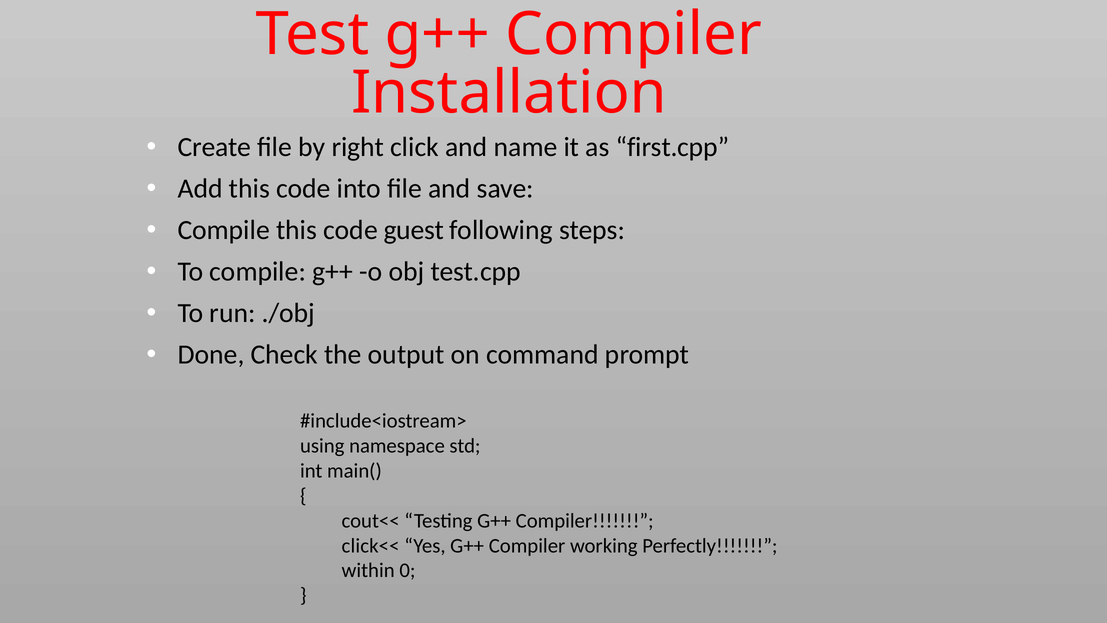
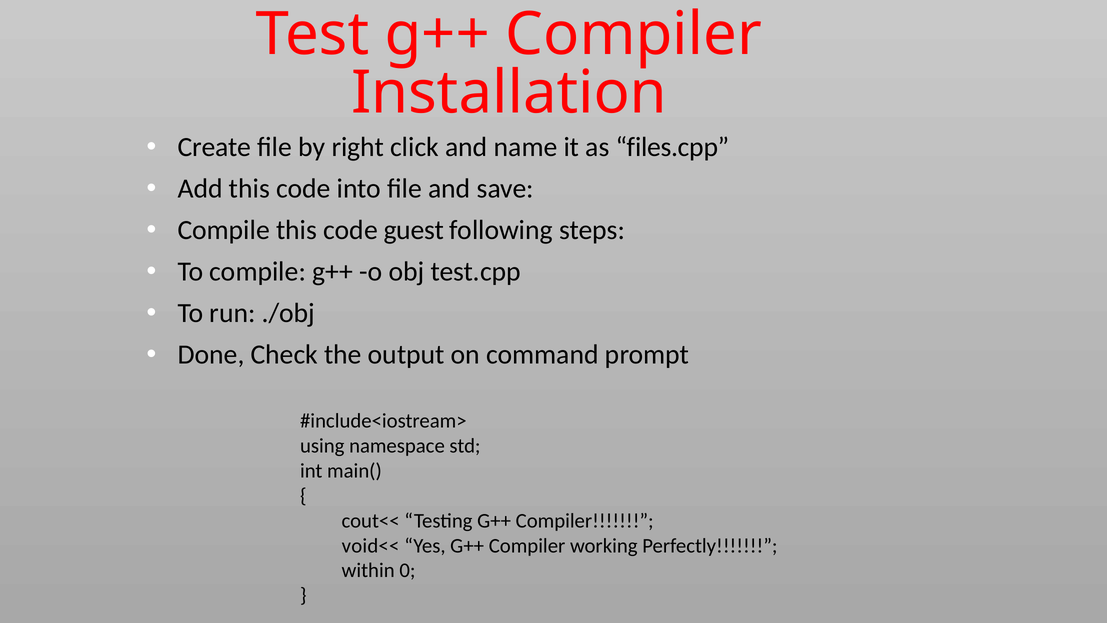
first.cpp: first.cpp -> files.cpp (673, 147)
click<<: click<< -> void<< (371, 545)
